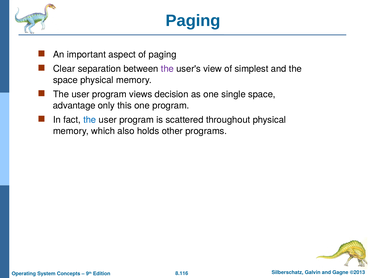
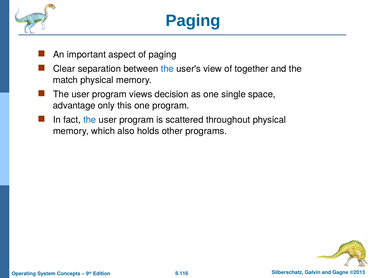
the colour: purple -> blue (167, 69)
simplest: simplest -> together (252, 69)
space: space -> match (65, 80)
